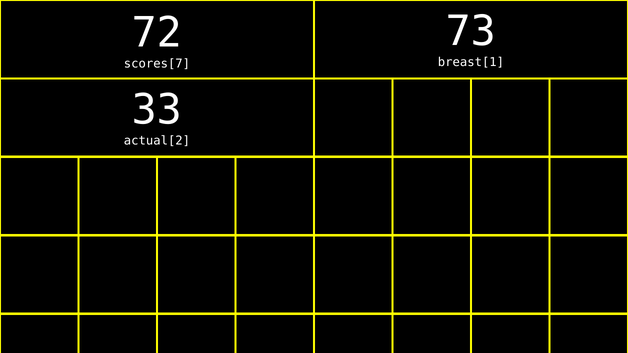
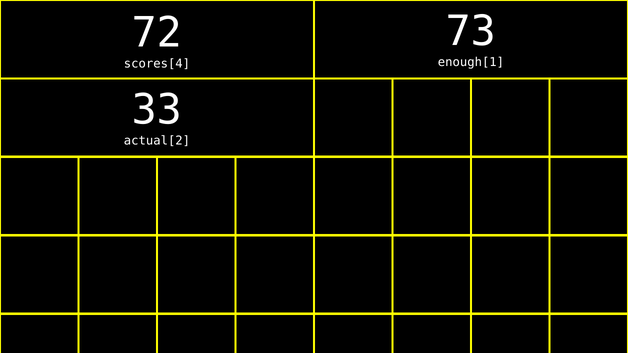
breast[1: breast[1 -> enough[1 (471, 62)
scores[7: scores[7 -> scores[4 (157, 64)
